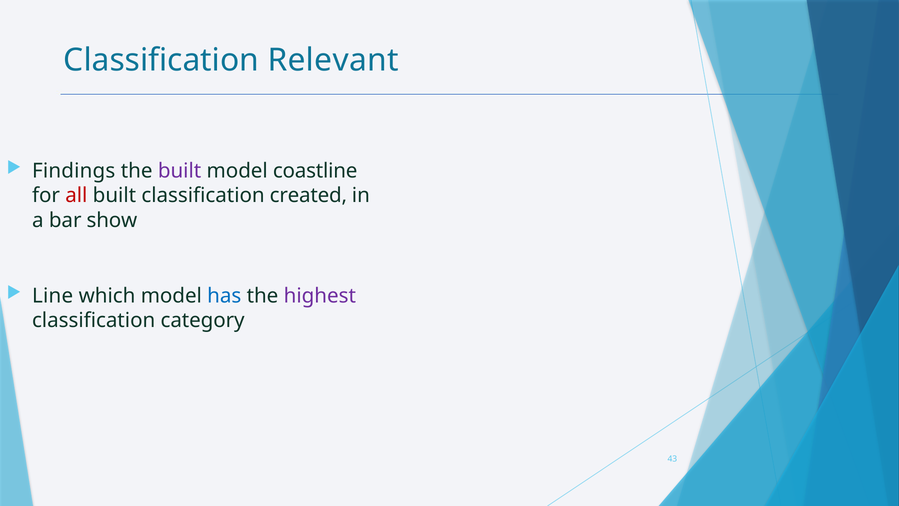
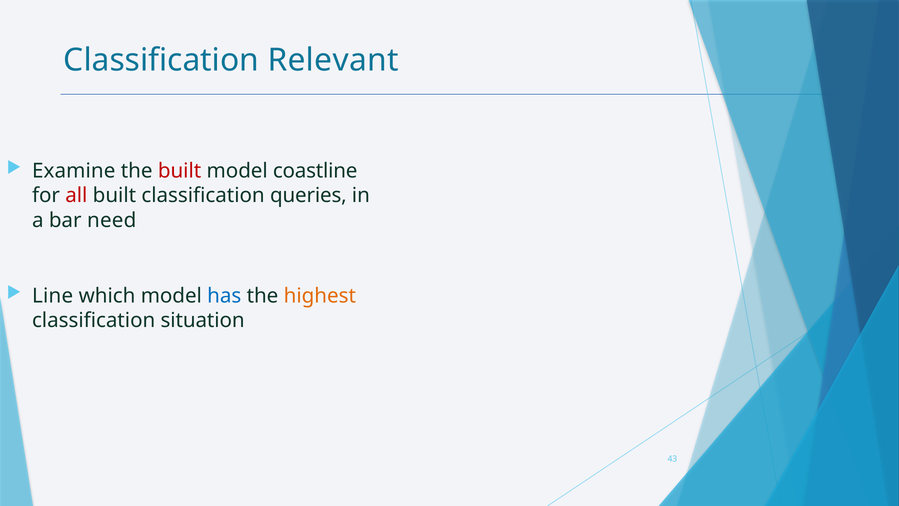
Findings: Findings -> Examine (74, 171)
built colour: purple -> red (180, 171)
created: created -> queries (308, 195)
show: show -> need (112, 220)
highest colour: purple -> orange (320, 296)
category: category -> situation (203, 320)
